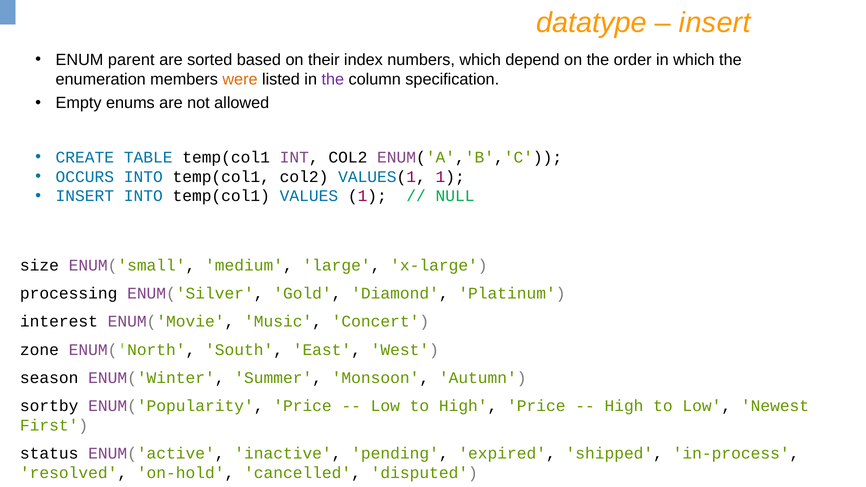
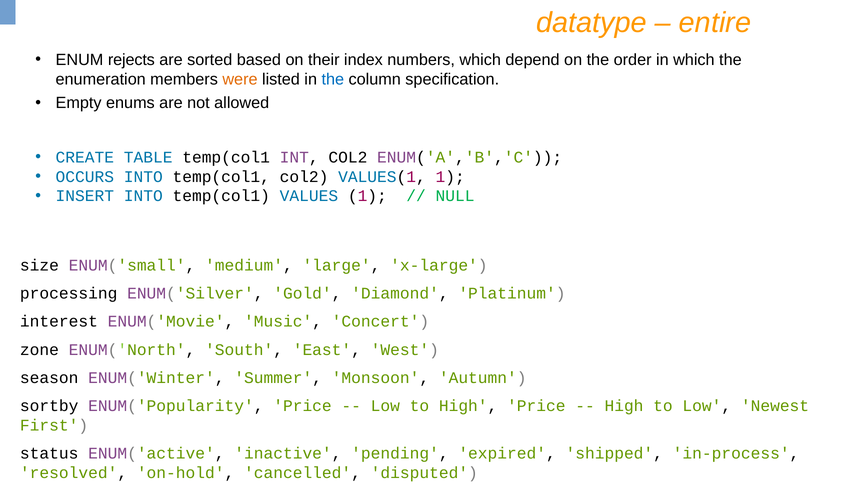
insert: insert -> entire (715, 23)
parent: parent -> rejects (131, 60)
the colour: purple -> blue (333, 79)
